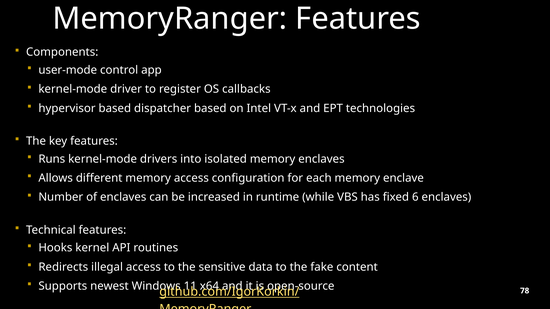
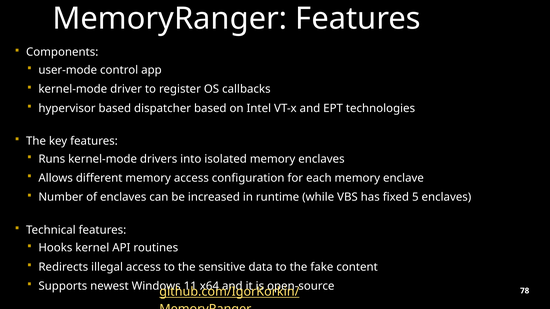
6: 6 -> 5 (415, 197)
